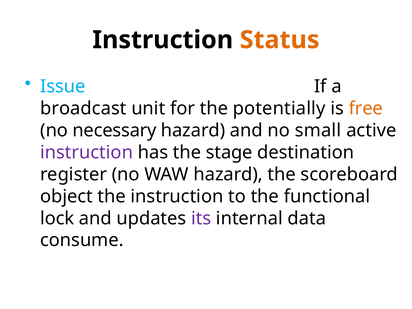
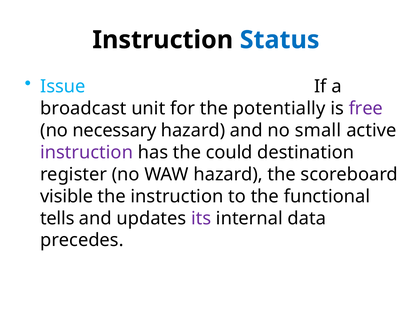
Status colour: orange -> blue (280, 40)
free colour: orange -> purple (366, 108)
stage: stage -> could (229, 152)
object: object -> visible (67, 196)
lock: lock -> tells (57, 218)
consume: consume -> precedes (82, 240)
